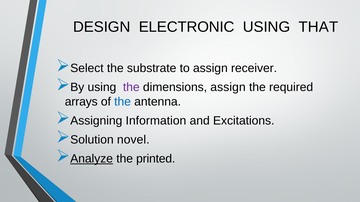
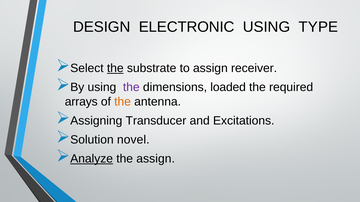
THAT: THAT -> TYPE (318, 27)
the underline: none -> present (115, 68)
dimensions assign: assign -> loaded (228, 87)
the colour: blue -> orange (123, 102)
Information: Information -> Transducer (156, 121)
the printed: printed -> assign (156, 159)
